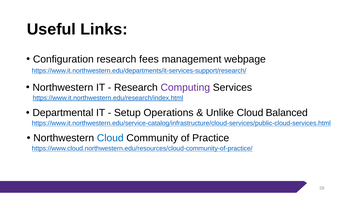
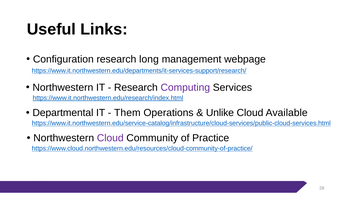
fees: fees -> long (149, 59)
Setup: Setup -> Them (127, 113)
Balanced: Balanced -> Available (287, 113)
Cloud colour: blue -> purple (110, 138)
